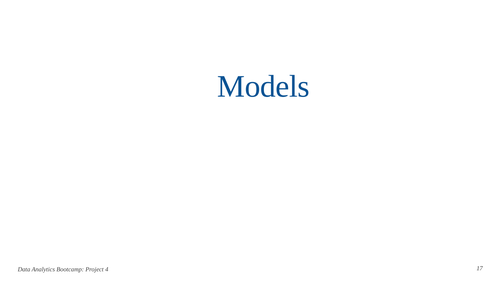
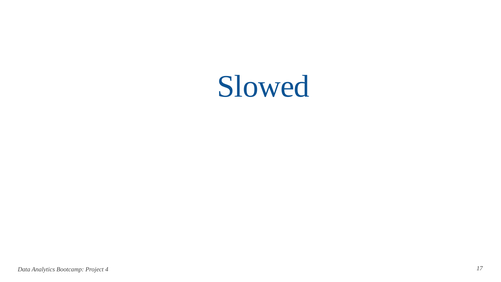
Models: Models -> Slowed (263, 86)
